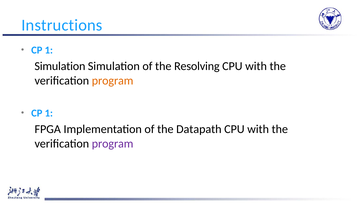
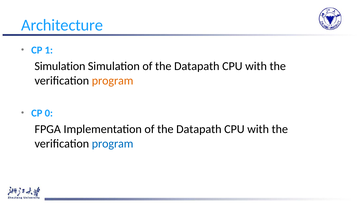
Instructions: Instructions -> Architecture (62, 25)
Simulation of the Resolving: Resolving -> Datapath (197, 66)
1: 1 -> 0 (49, 113)
program colour: purple -> blue (113, 143)
